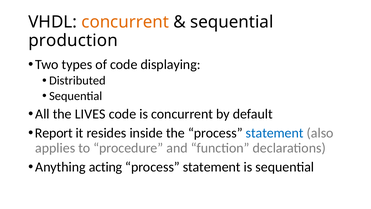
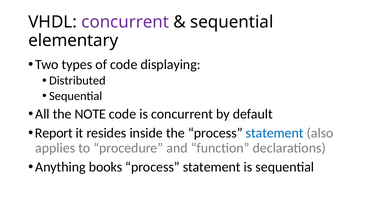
concurrent colour: orange -> purple (125, 22)
production: production -> elementary (73, 40)
LIVES: LIVES -> NOTE (90, 114)
acting: acting -> books (105, 167)
